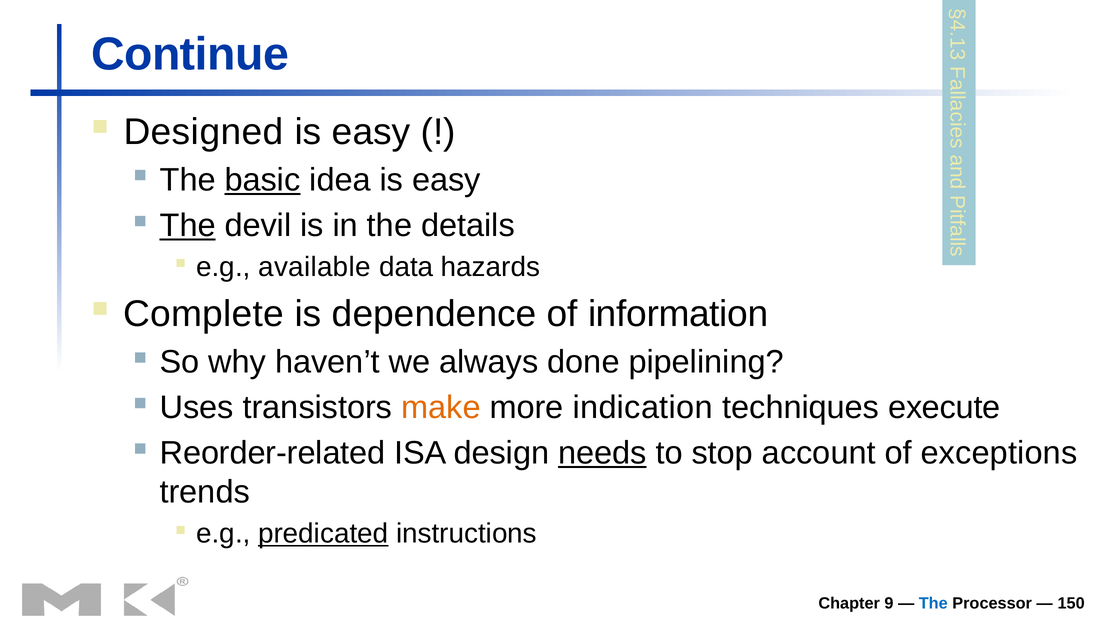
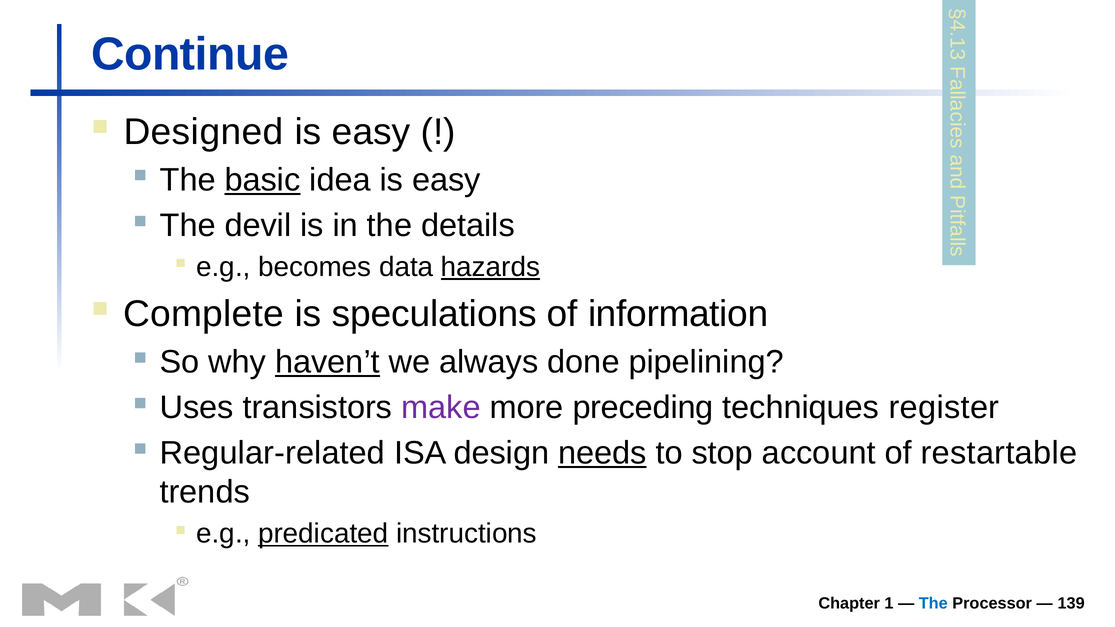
The underline: present -> none (188, 226)
available: available -> becomes (315, 267)
hazards underline: none -> present (491, 267)
dependence: dependence -> speculations (434, 314)
haven’t underline: none -> present (327, 362)
make colour: orange -> purple (441, 408)
indication: indication -> preceding (643, 408)
execute: execute -> register (944, 408)
Reorder-related: Reorder-related -> Regular-related (272, 453)
exceptions: exceptions -> restartable (999, 453)
Chapter 9: 9 -> 1 (889, 604)
150: 150 -> 139 (1071, 604)
